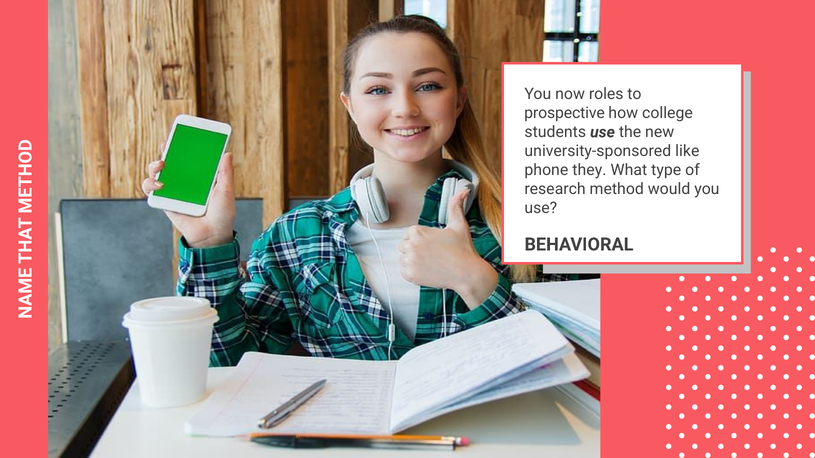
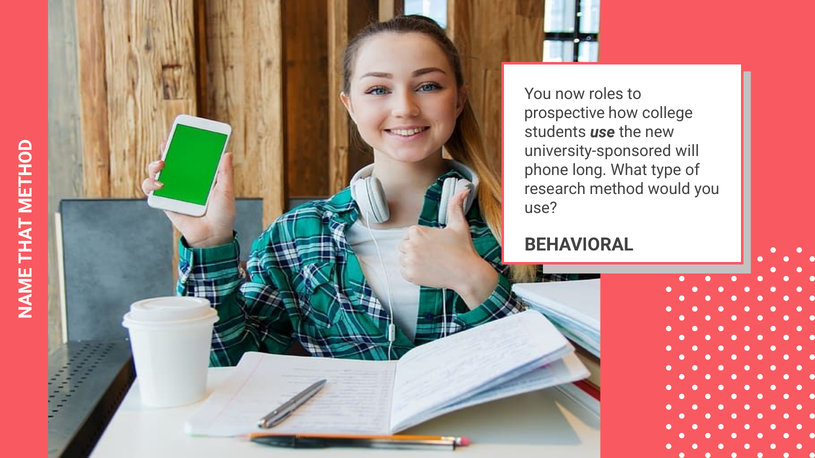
like: like -> will (687, 151)
they: they -> long (589, 170)
